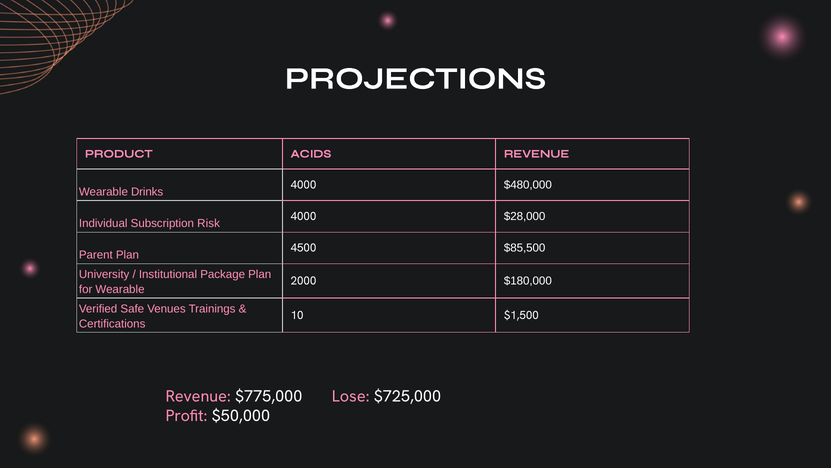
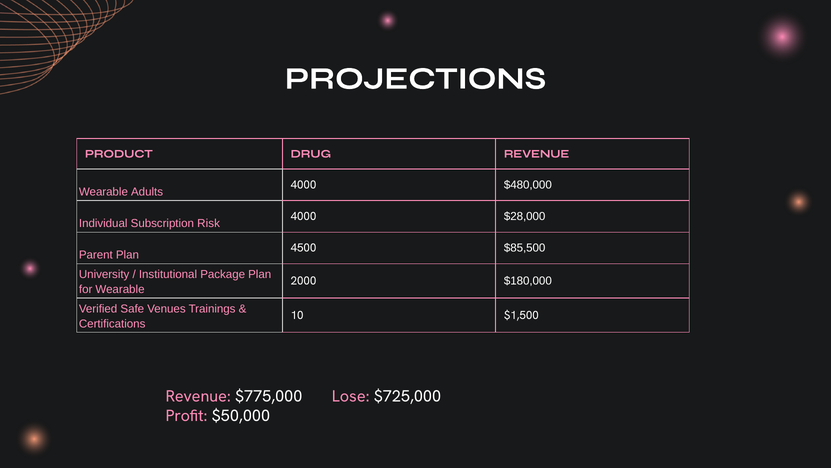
ACIDS: ACIDS -> DRUG (311, 154)
Drinks: Drinks -> Adults (147, 192)
